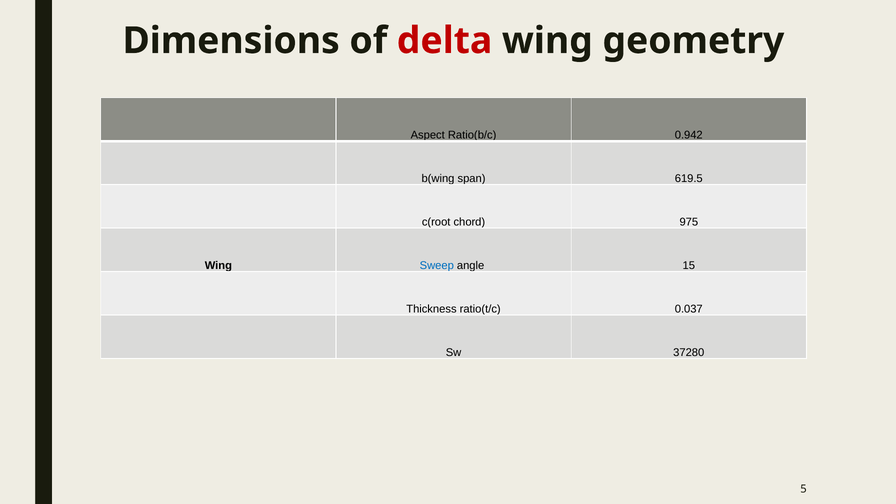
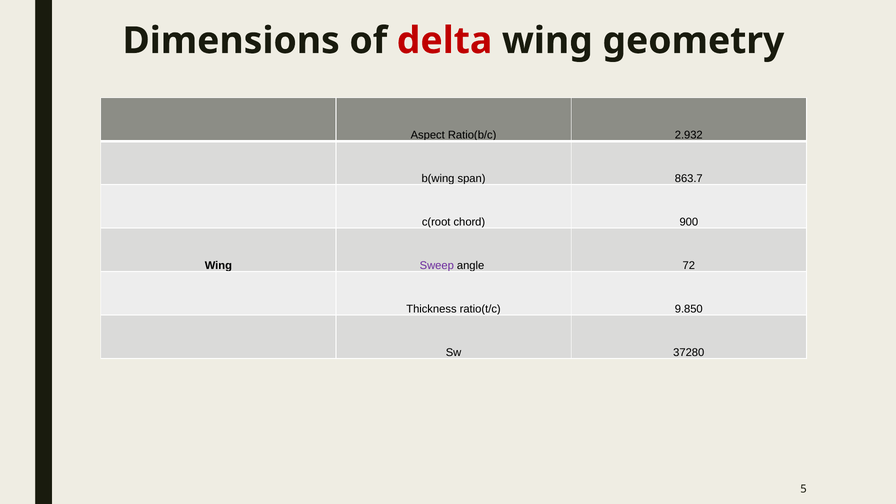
0.942: 0.942 -> 2.932 (689, 135)
619.5: 619.5 -> 863.7 (689, 179)
975: 975 -> 900 (689, 222)
Sweep colour: blue -> purple (437, 265)
15: 15 -> 72 (689, 265)
0.037: 0.037 -> 9.850 (689, 309)
